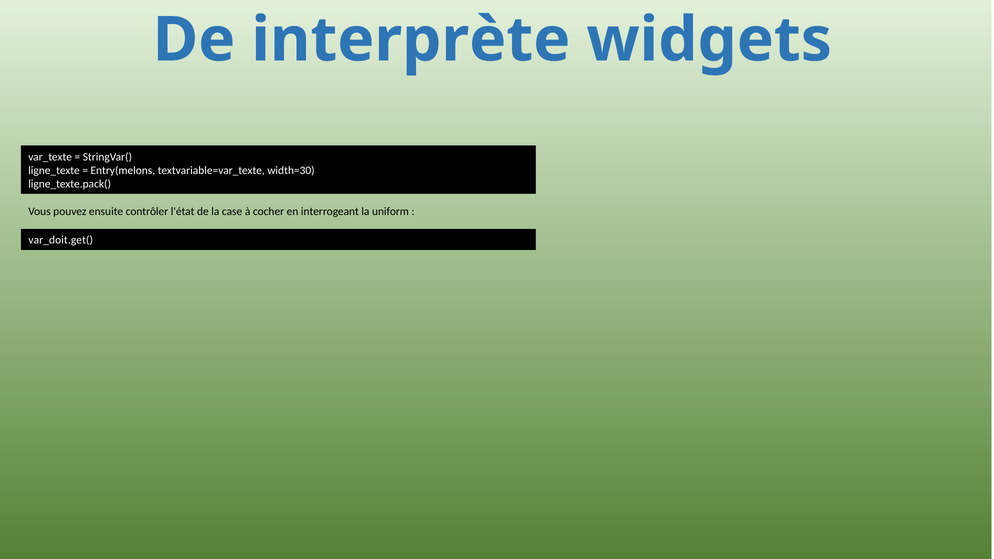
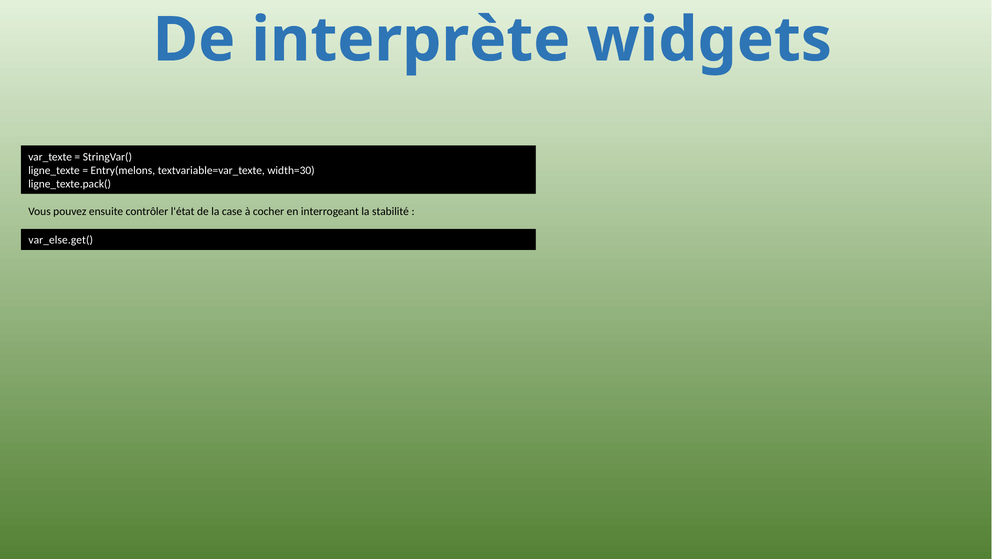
uniform: uniform -> stabilité (390, 212)
var_doit.get(: var_doit.get( -> var_else.get( (61, 240)
